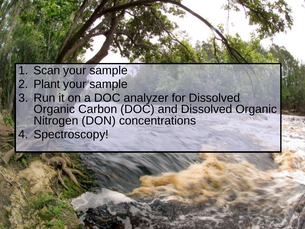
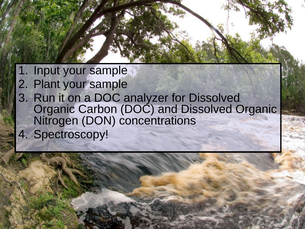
Scan: Scan -> Input (47, 70)
